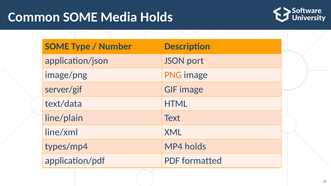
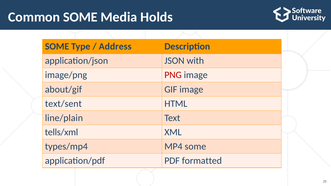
Number: Number -> Address (115, 47)
port: port -> with (195, 61)
PNG colour: orange -> red (173, 75)
server/gif: server/gif -> about/gif (63, 89)
text/data: text/data -> text/sent (63, 104)
line/xml: line/xml -> tells/xml (61, 132)
MP4 holds: holds -> some (195, 147)
